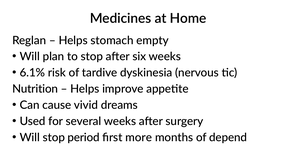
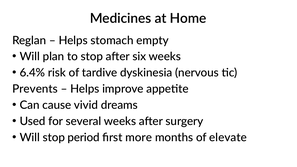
6.1%: 6.1% -> 6.4% (32, 73)
Nutrition: Nutrition -> Prevents (35, 89)
depend: depend -> elevate (228, 138)
